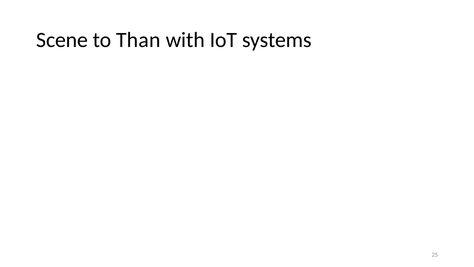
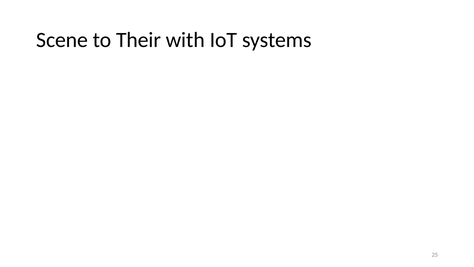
Than: Than -> Their (139, 40)
